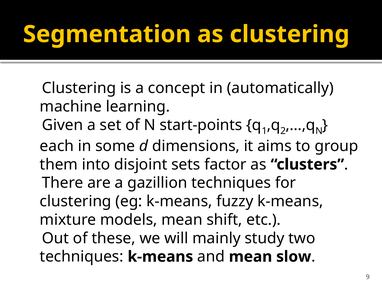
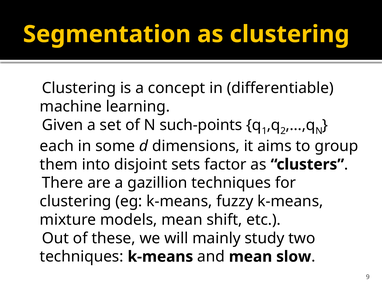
automatically: automatically -> differentiable (280, 88)
start-points: start-points -> such-points (201, 125)
